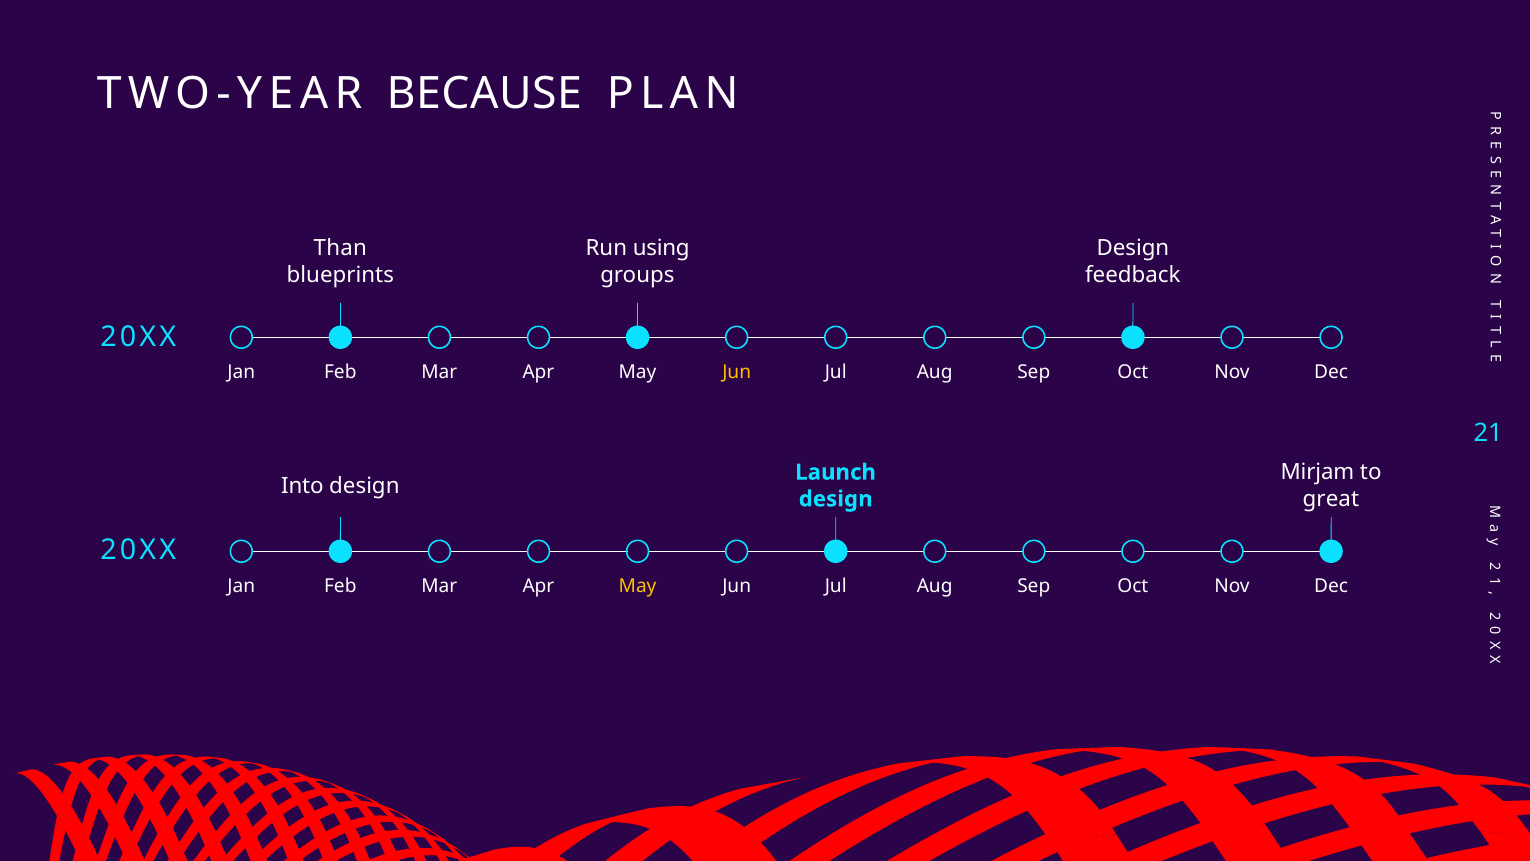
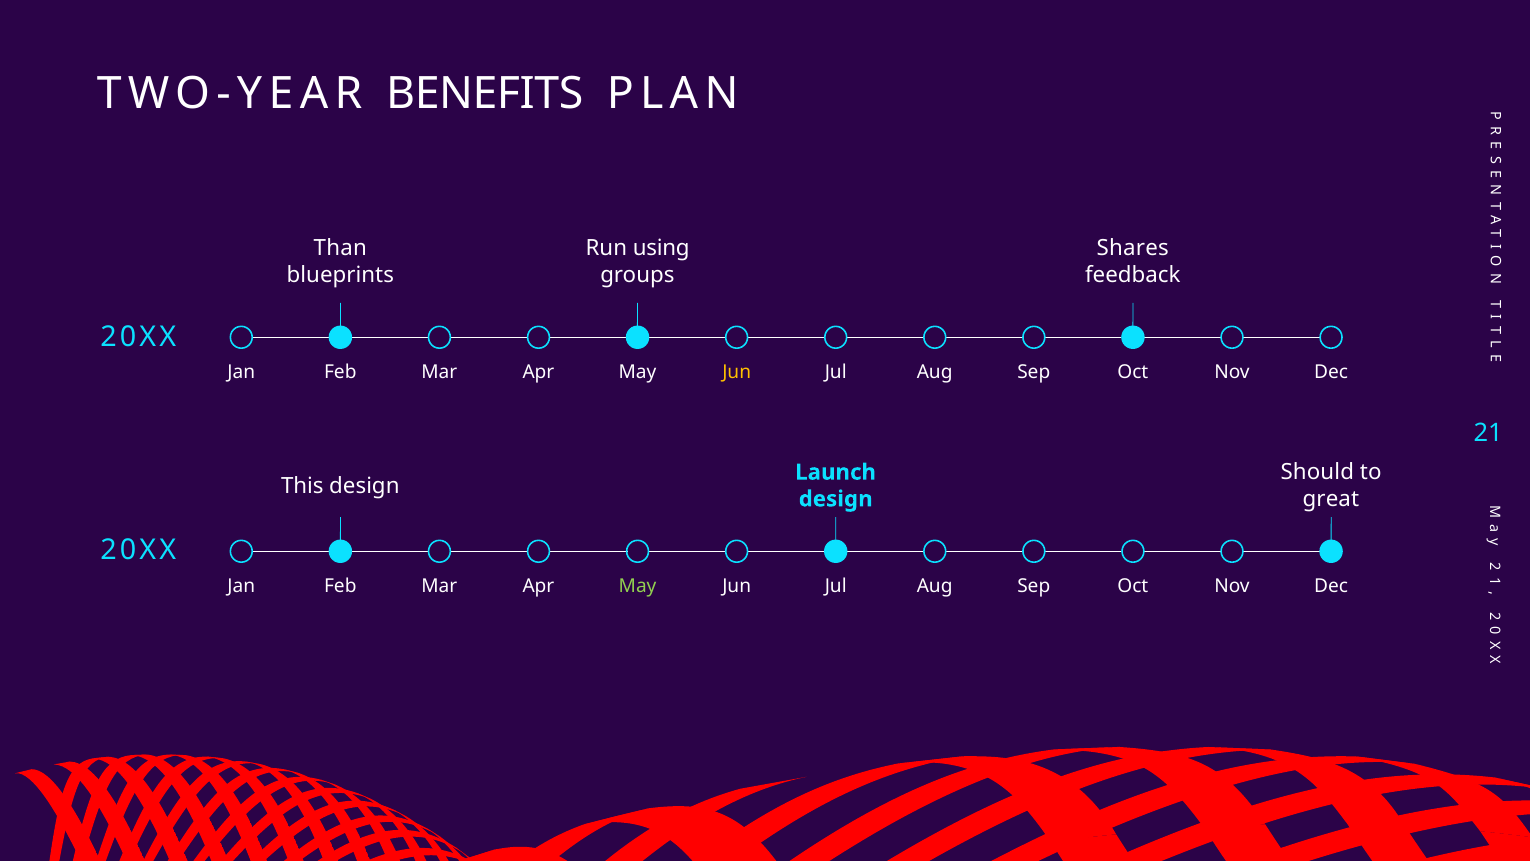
BECAUSE: BECAUSE -> BENEFITS (485, 94)
Design: Design -> Shares (1133, 248)
Mirjam: Mirjam -> Should (1317, 472)
Into: Into -> This (302, 485)
May colour: yellow -> light green (638, 586)
